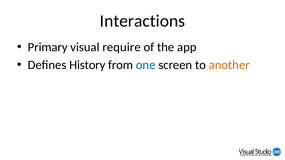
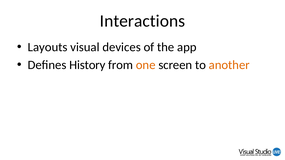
Primary: Primary -> Layouts (48, 47)
require: require -> devices (122, 47)
one colour: blue -> orange (146, 65)
